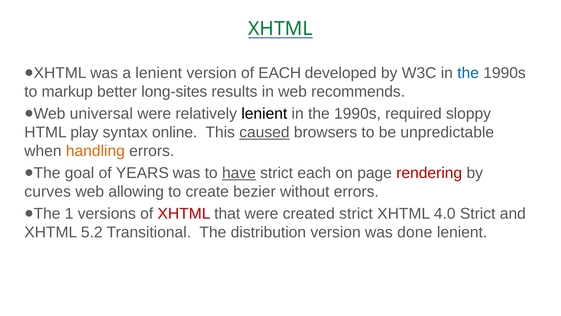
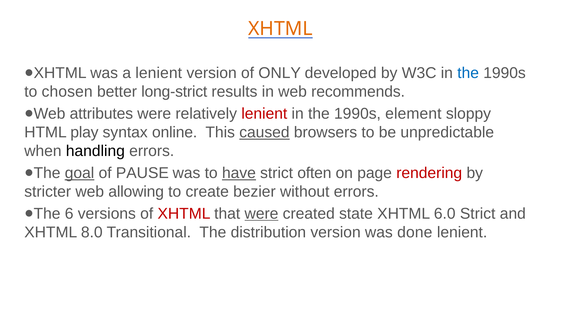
XHTML colour: green -> orange (281, 29)
of EACH: EACH -> ONLY (280, 73)
markup: markup -> chosen (67, 92)
long-sites: long-sites -> long-strict (174, 92)
universal: universal -> attributes (101, 113)
lenient colour: black -> red (264, 113)
required: required -> element (413, 113)
handling colour: orange -> black (95, 151)
goal underline: none -> present (80, 173)
YEARS: YEARS -> PAUSE (142, 173)
strict each: each -> often (314, 173)
curves: curves -> stricter (48, 191)
1: 1 -> 6 (69, 213)
were underline: none -> present (261, 213)
created strict: strict -> state (356, 213)
4.0: 4.0 -> 6.0 (445, 213)
5.2: 5.2 -> 8.0 (92, 232)
